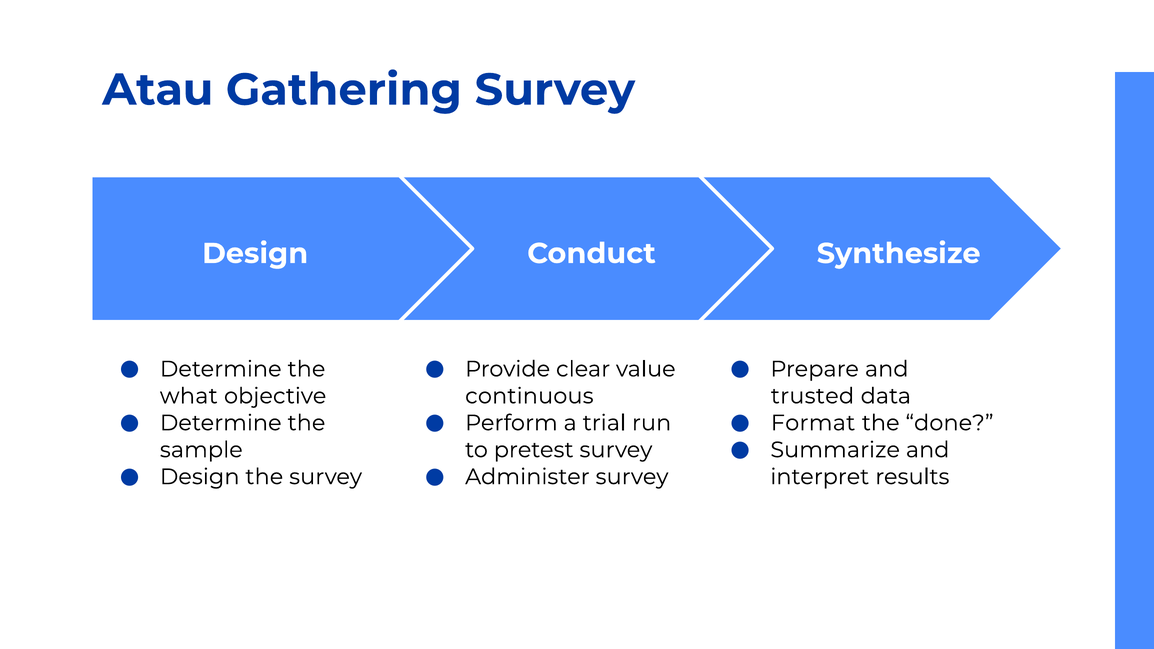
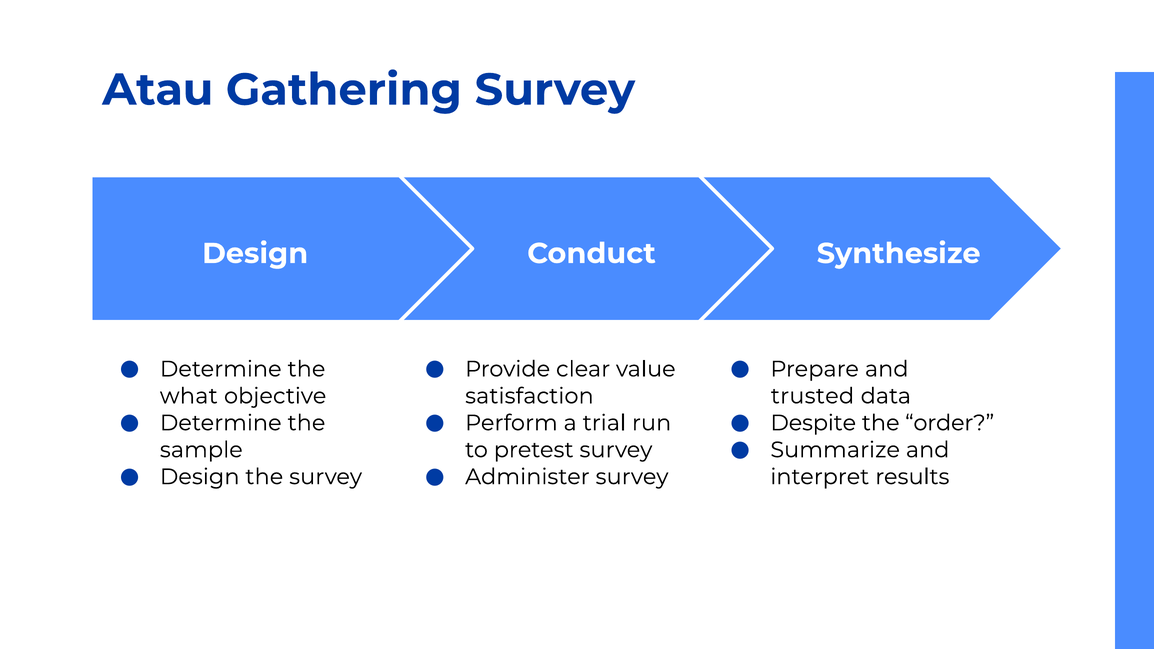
continuous: continuous -> satisfaction (529, 396)
Format: Format -> Despite (813, 423)
done: done -> order (950, 423)
